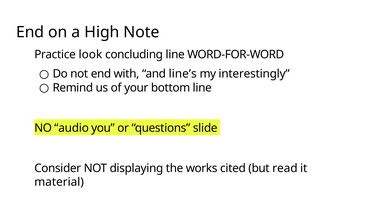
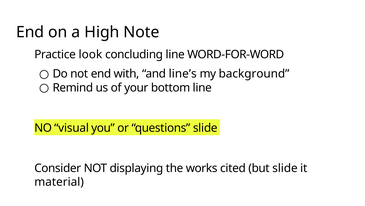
interestingly: interestingly -> background (254, 74)
audio: audio -> visual (72, 128)
but read: read -> slide (285, 168)
